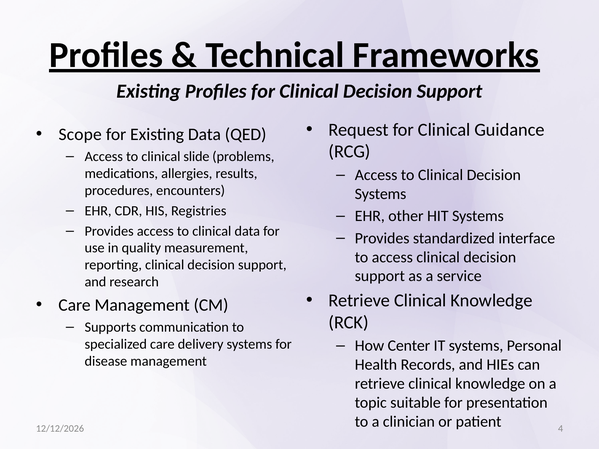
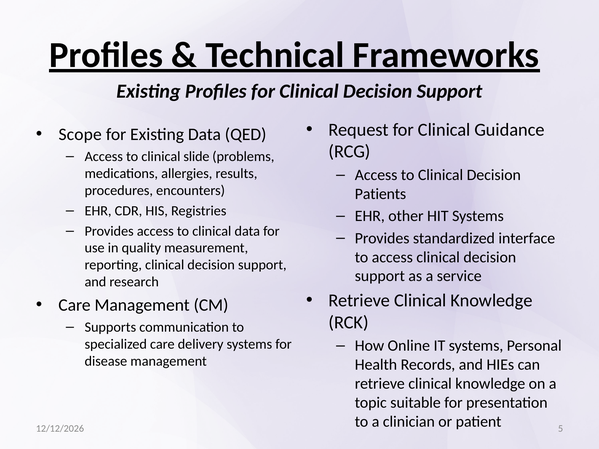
Systems: Systems -> Patients (380, 194)
Center: Center -> Online (409, 346)
4: 4 -> 5 (561, 429)
